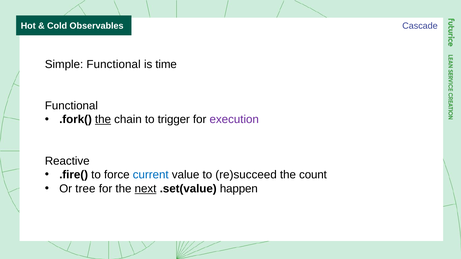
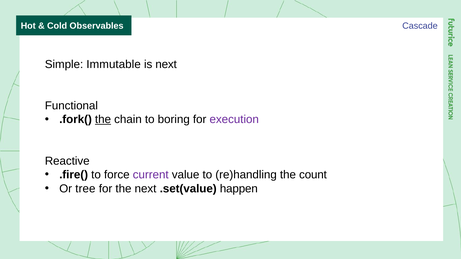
Simple Functional: Functional -> Immutable (114, 64)
is time: time -> next (166, 64)
trigger: trigger -> boring (174, 120)
current colour: blue -> purple (151, 175)
re)succeed: re)succeed -> re)handling (246, 175)
next underline: present -> none (146, 189)
